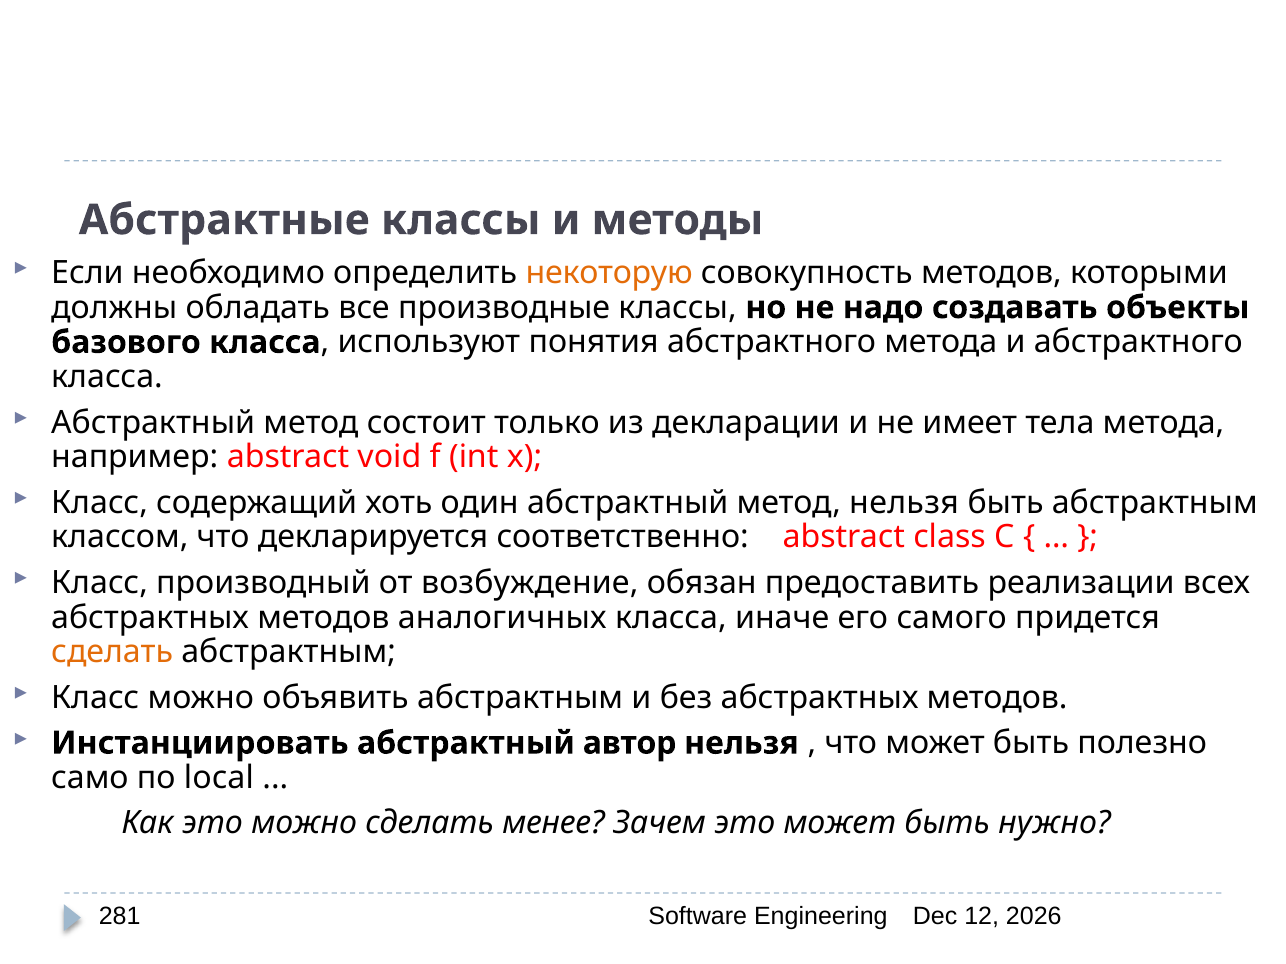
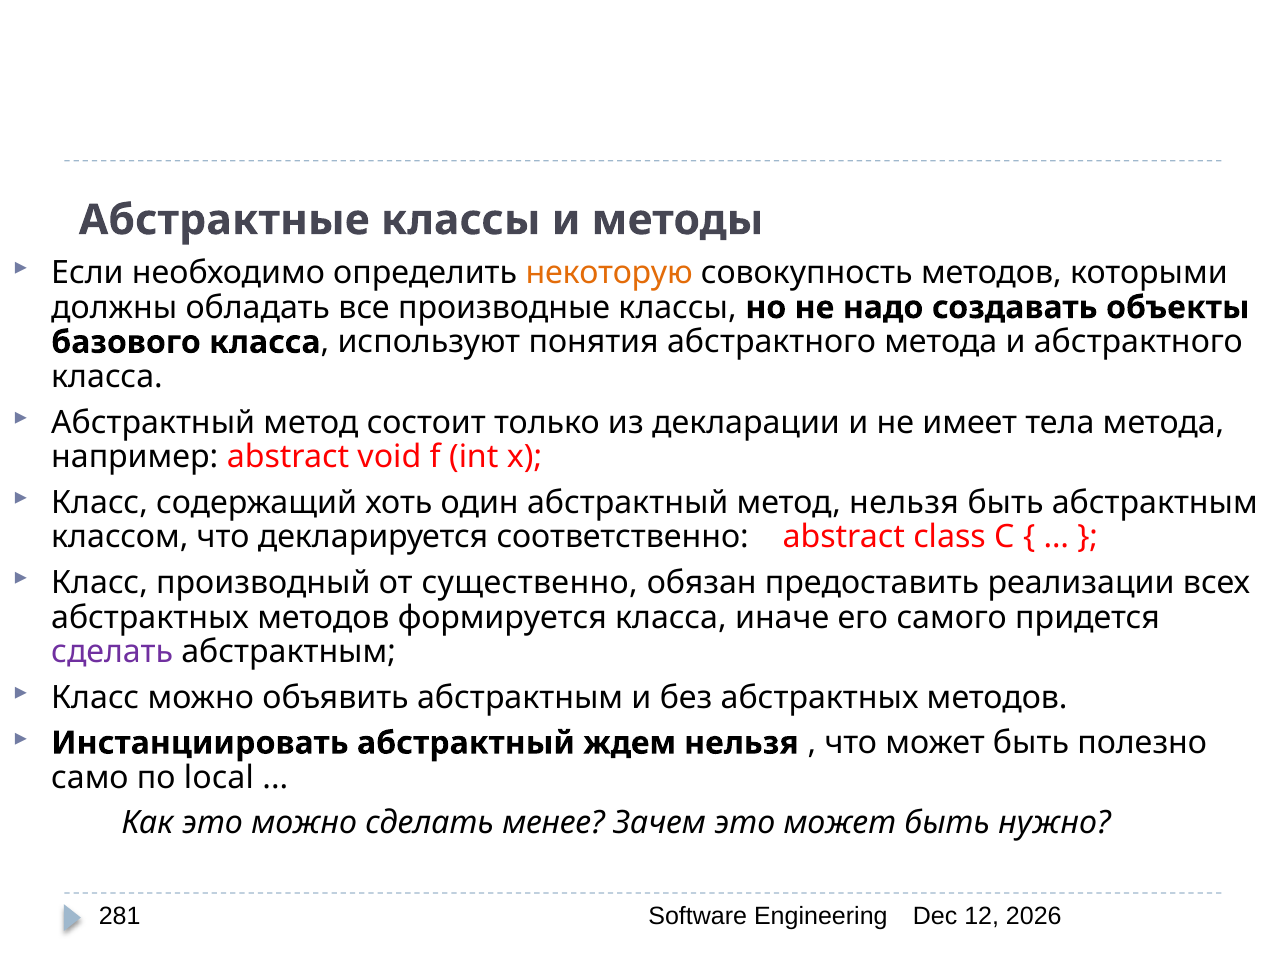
возбуждение: возбуждение -> существенно (530, 583)
аналогичных: аналогичных -> формируется (502, 618)
сделать colour: orange -> purple (112, 653)
автор: автор -> ждем (630, 743)
